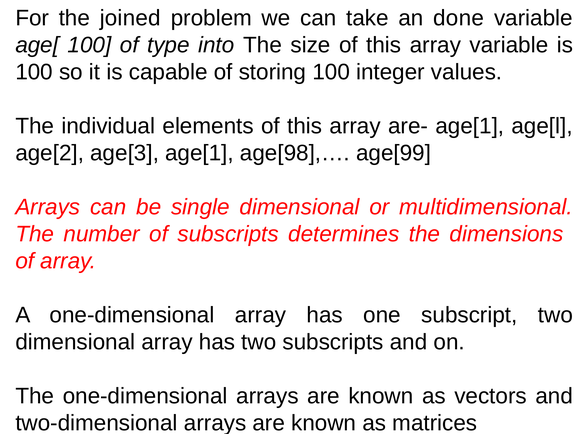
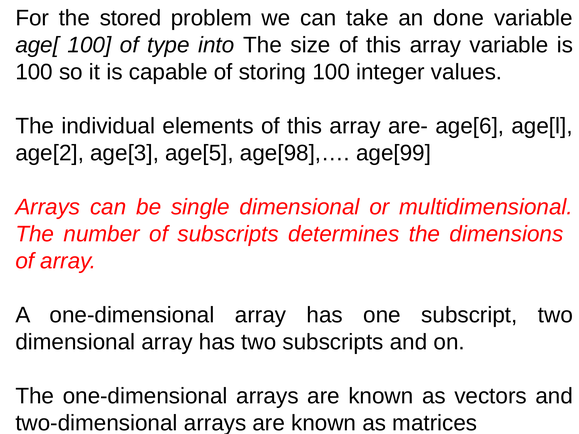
joined: joined -> stored (130, 18)
are- age[1: age[1 -> age[6 (470, 126)
age[3 age[1: age[1 -> age[5 (199, 153)
